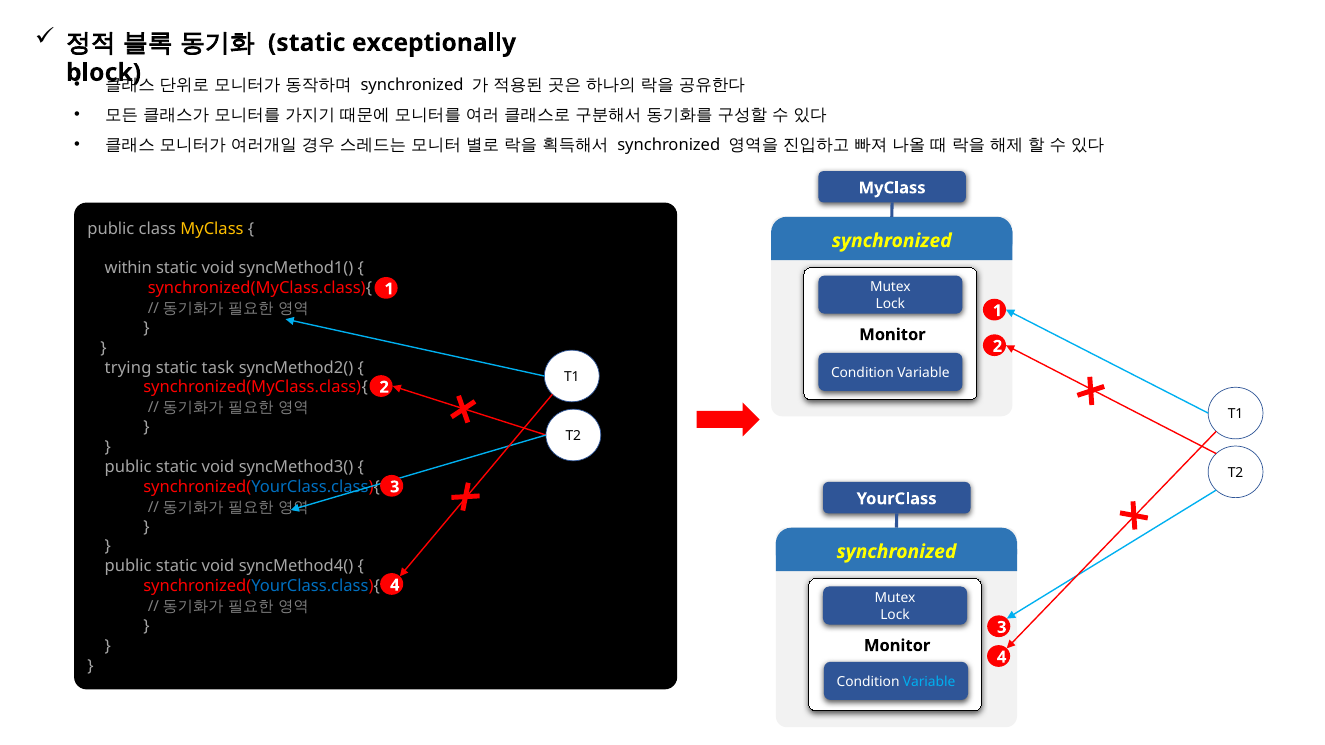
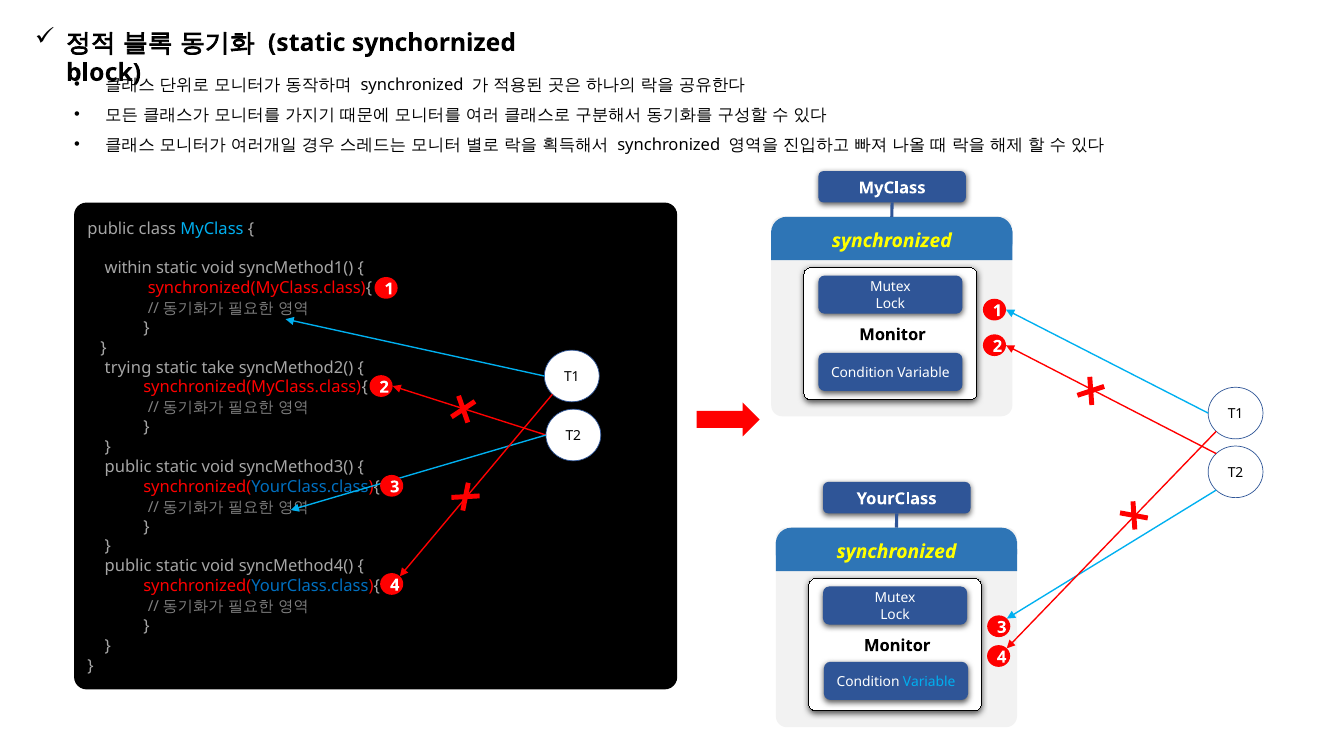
exceptionally: exceptionally -> synchornized (434, 43)
MyClass colour: yellow -> light blue (212, 229)
task: task -> take (218, 368)
